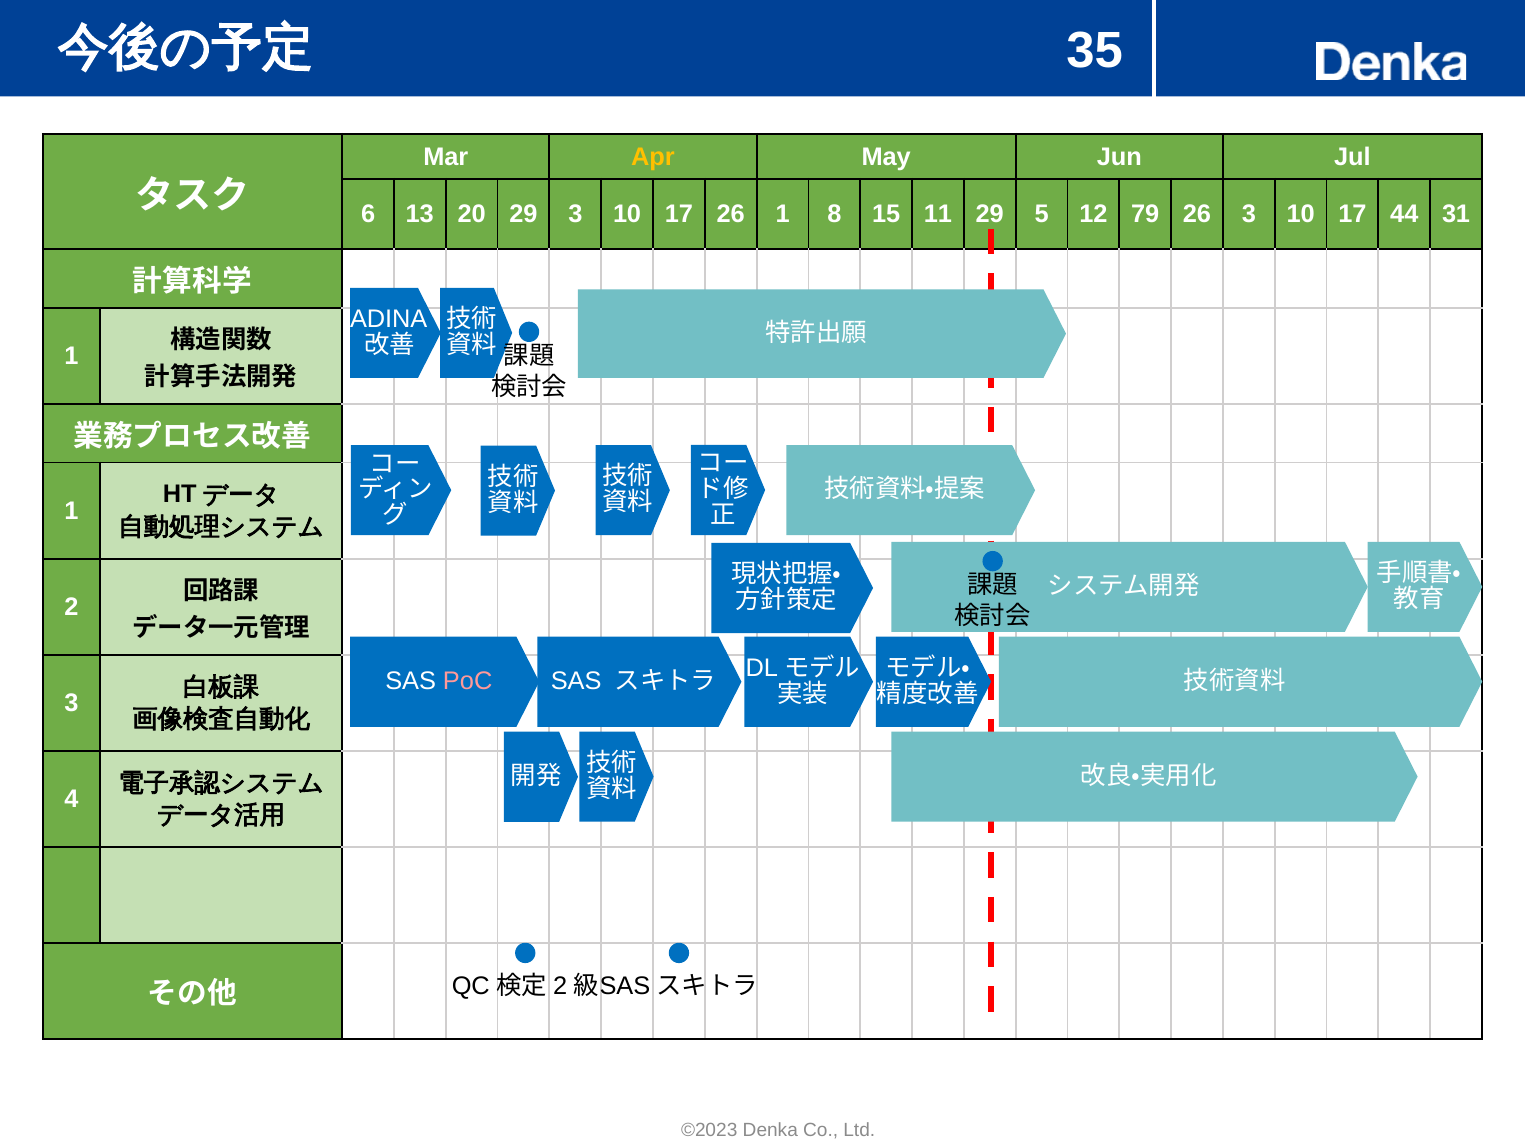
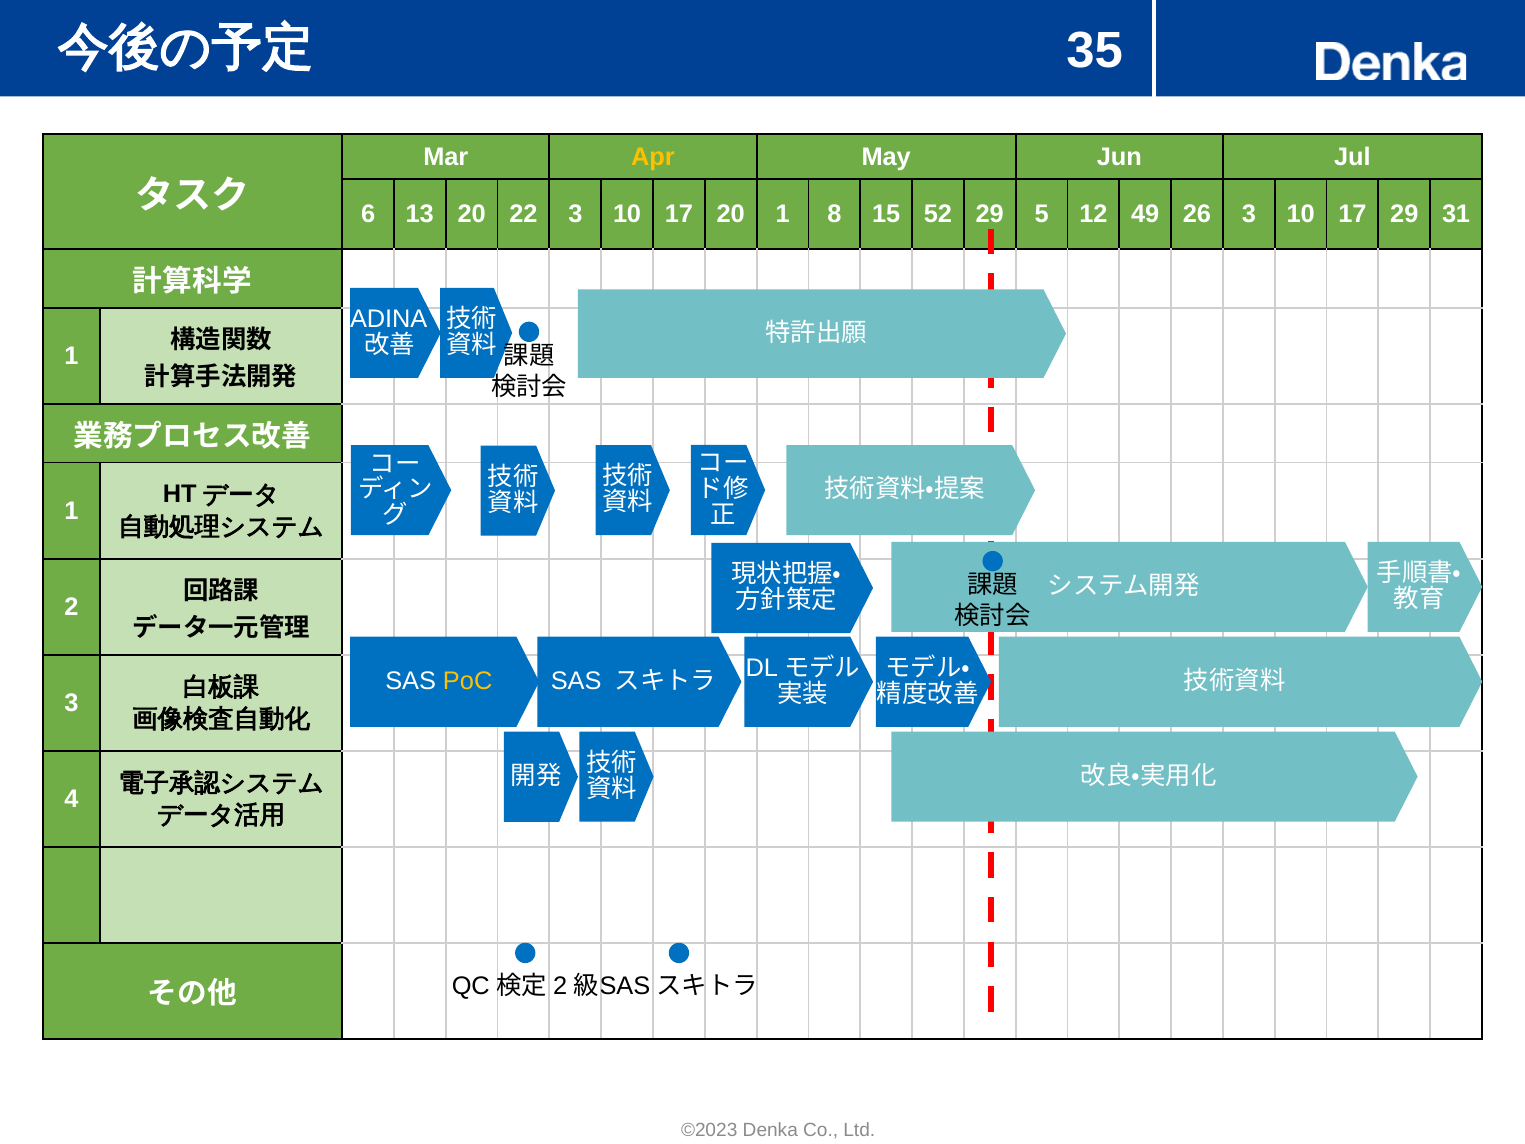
20 29: 29 -> 22 (523, 215)
17 26: 26 -> 20 (731, 215)
11: 11 -> 52 (938, 215)
79: 79 -> 49 (1145, 215)
17 44: 44 -> 29 (1404, 215)
PoC colour: pink -> yellow (468, 681)
